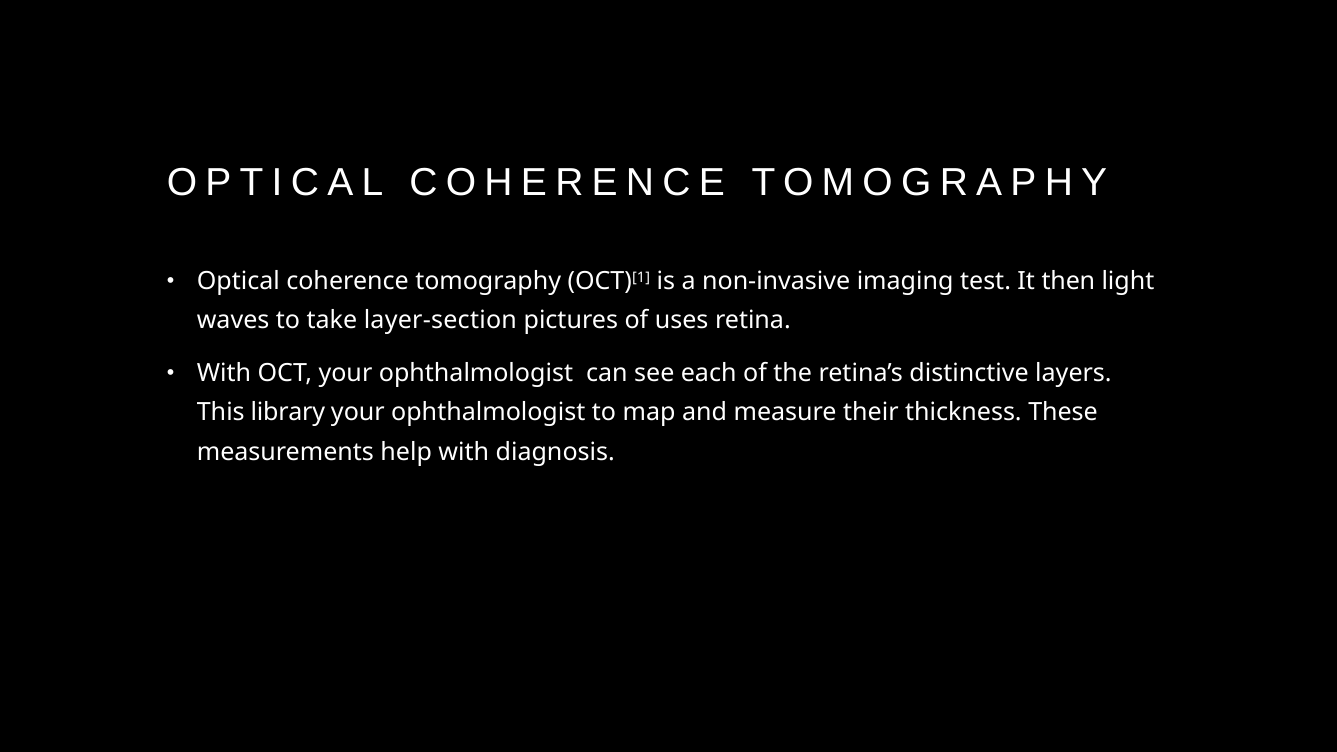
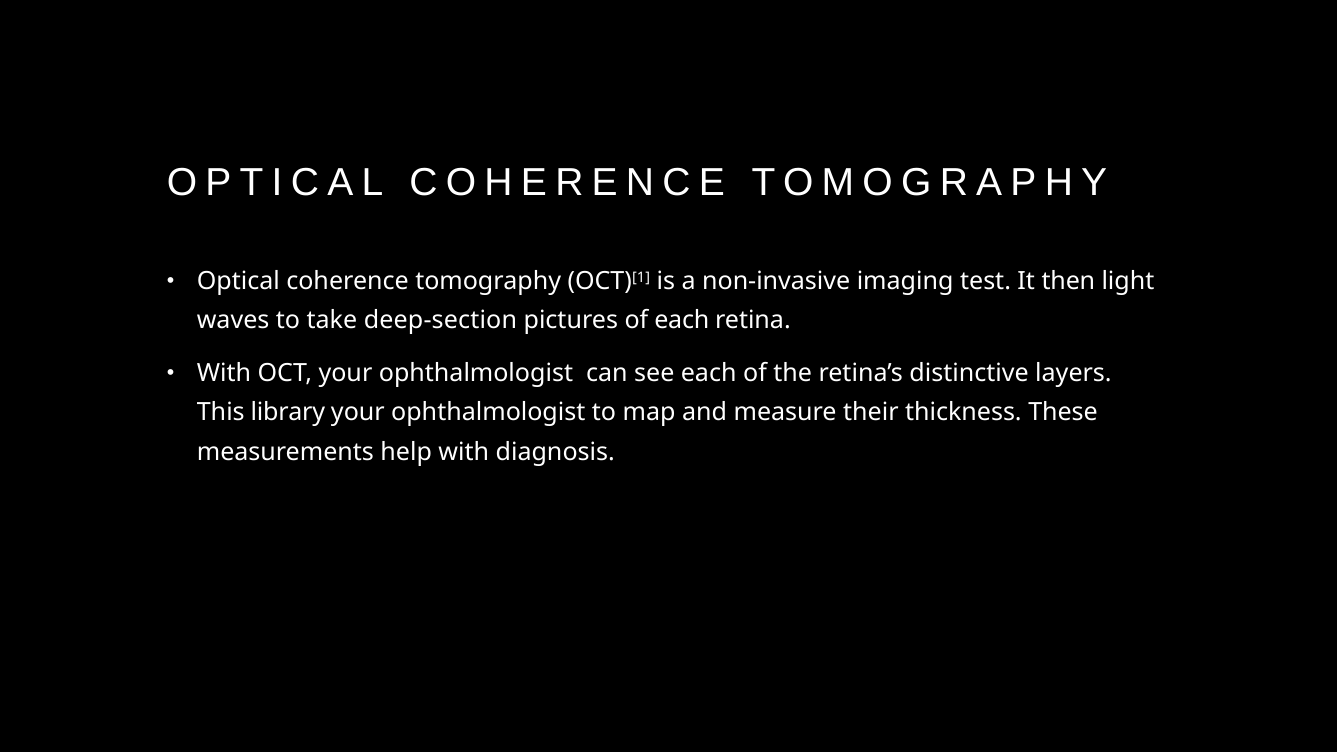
layer-section: layer-section -> deep-section (440, 321)
of uses: uses -> each (682, 321)
